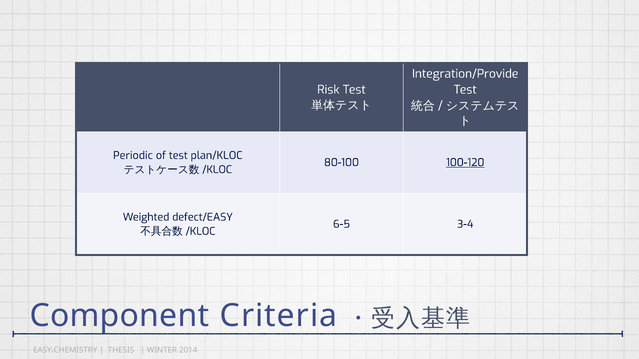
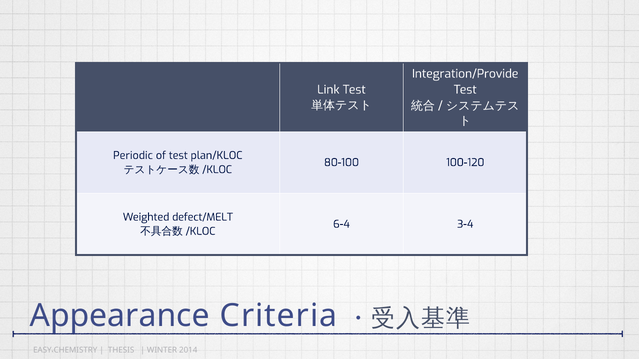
Risk: Risk -> Link (328, 90)
100-120 underline: present -> none (465, 163)
defect/EASY: defect/EASY -> defect/MELT (203, 217)
6-5: 6-5 -> 6-4 (341, 224)
Component: Component -> Appearance (120, 316)
